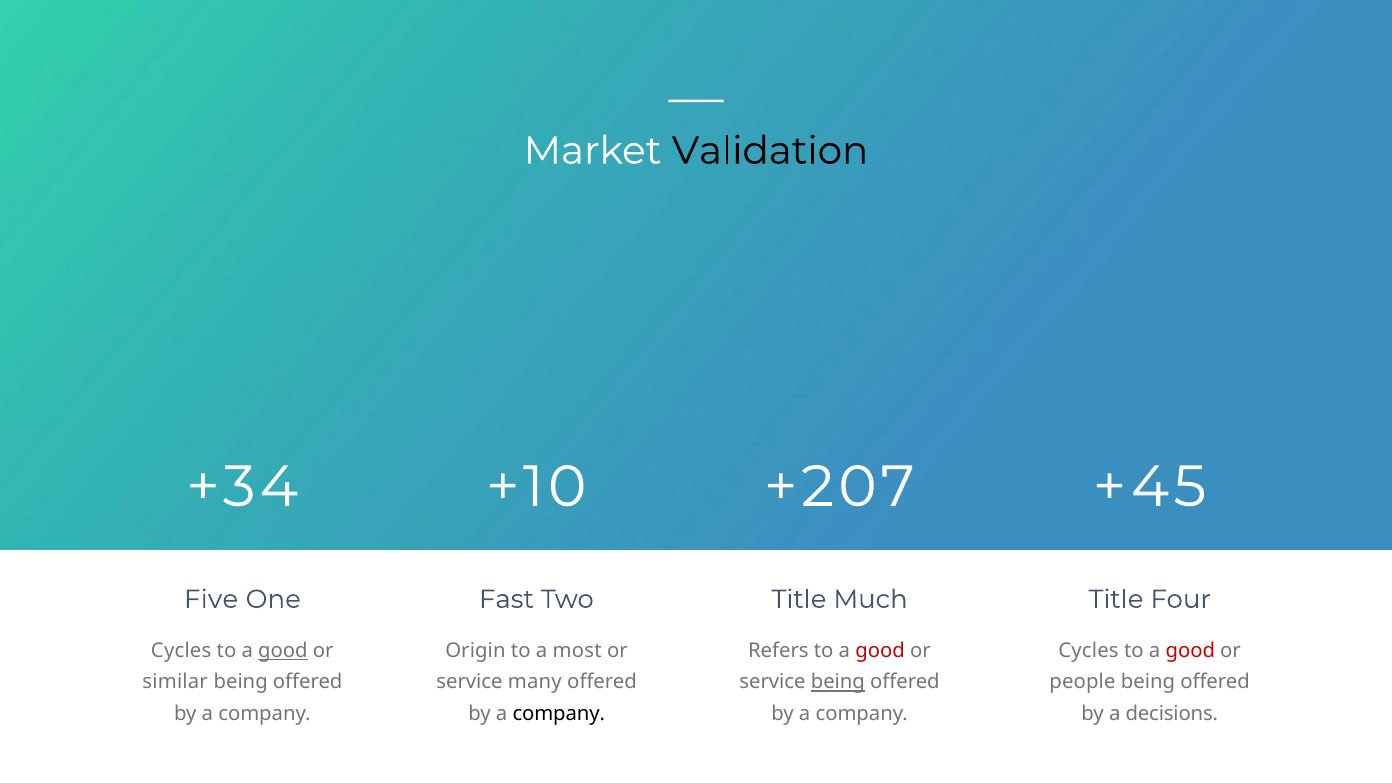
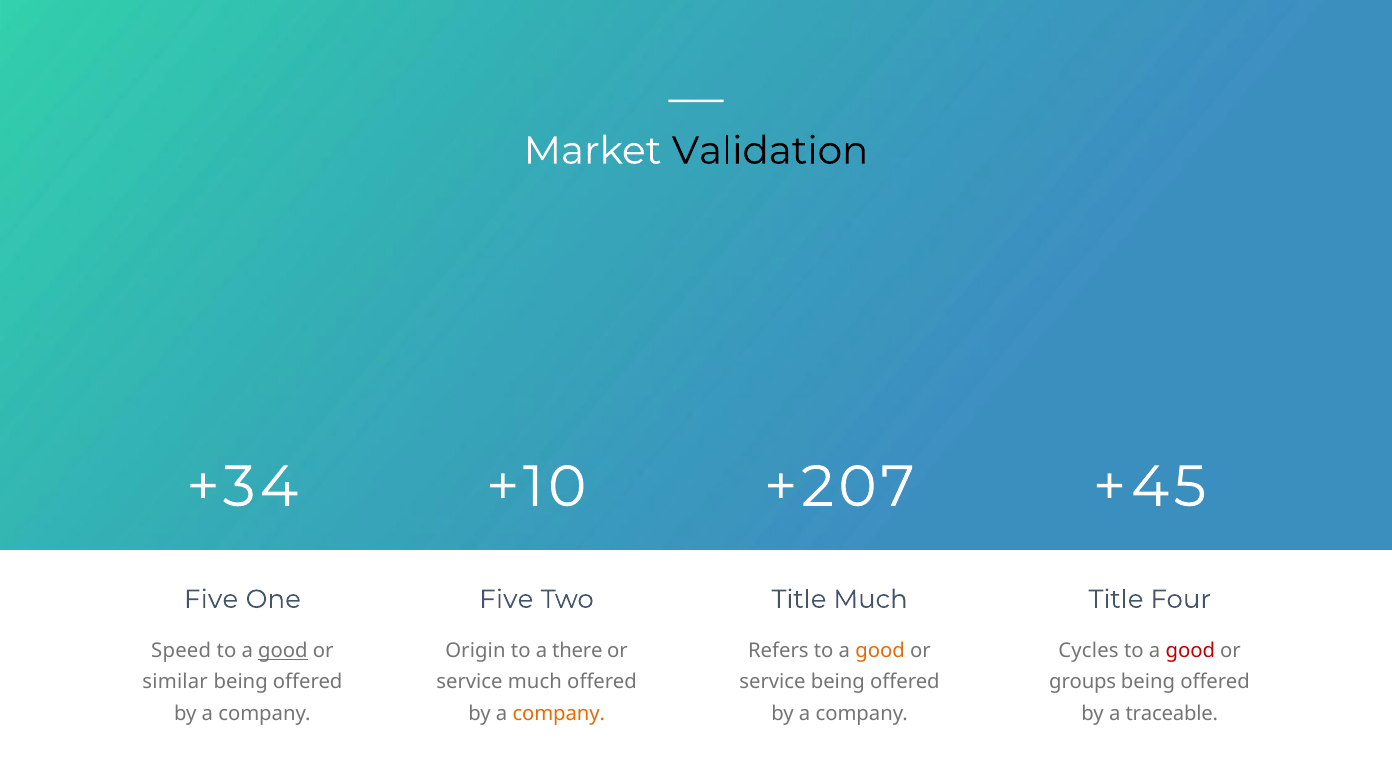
One Fast: Fast -> Five (506, 599)
Cycles: Cycles -> Speed (181, 651)
most: most -> there (577, 651)
good colour: red -> orange (880, 651)
service many: many -> much (535, 682)
being underline: present -> none (838, 682)
people: people -> groups (1083, 682)
company colour: black -> orange (559, 714)
decisions: decisions -> traceable (1172, 714)
